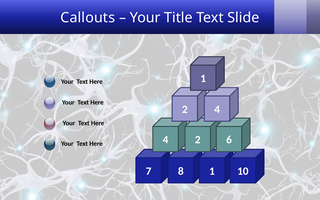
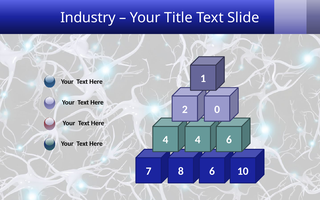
Callouts: Callouts -> Industry (88, 18)
2 4: 4 -> 0 (217, 109)
4 2: 2 -> 4 (198, 140)
8 1: 1 -> 6 (212, 171)
